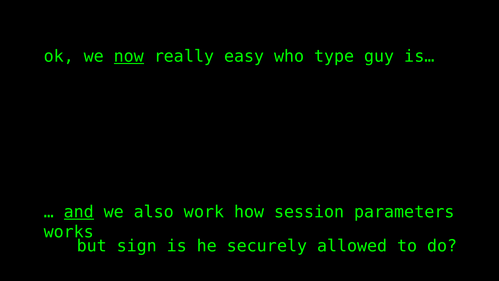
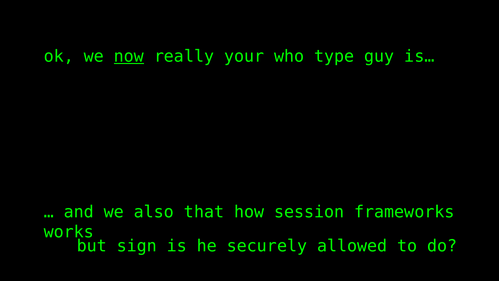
easy: easy -> your (244, 56)
and underline: present -> none (79, 212)
work: work -> that (204, 212)
parameters: parameters -> frameworks (404, 212)
